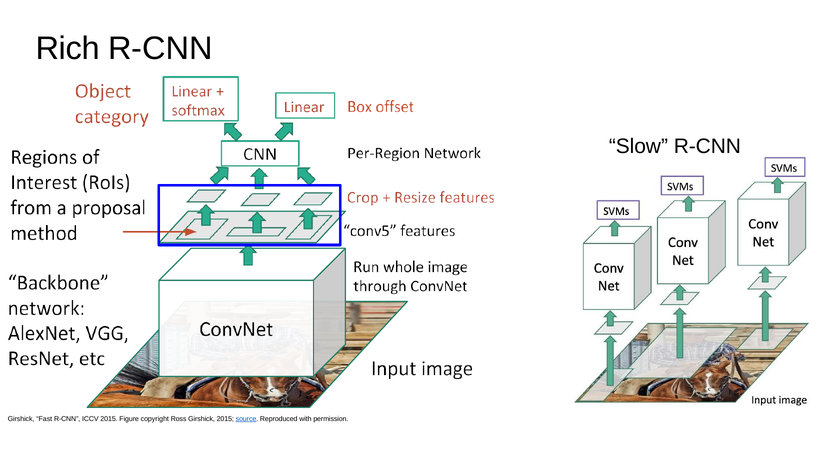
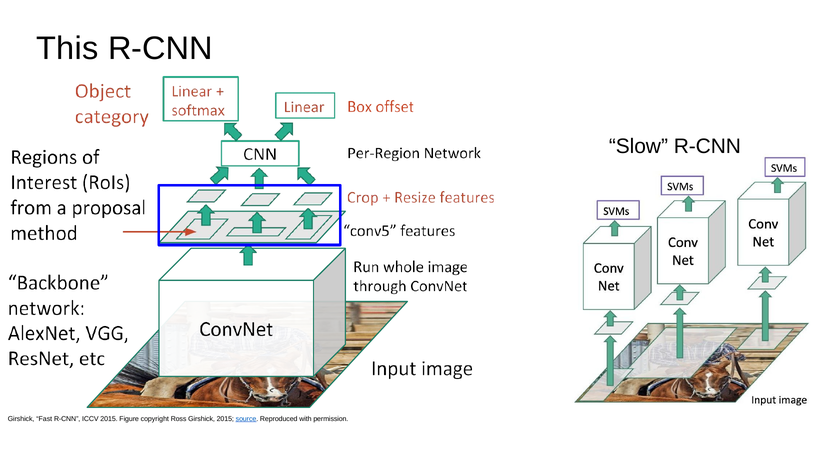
Rich: Rich -> This (68, 48)
